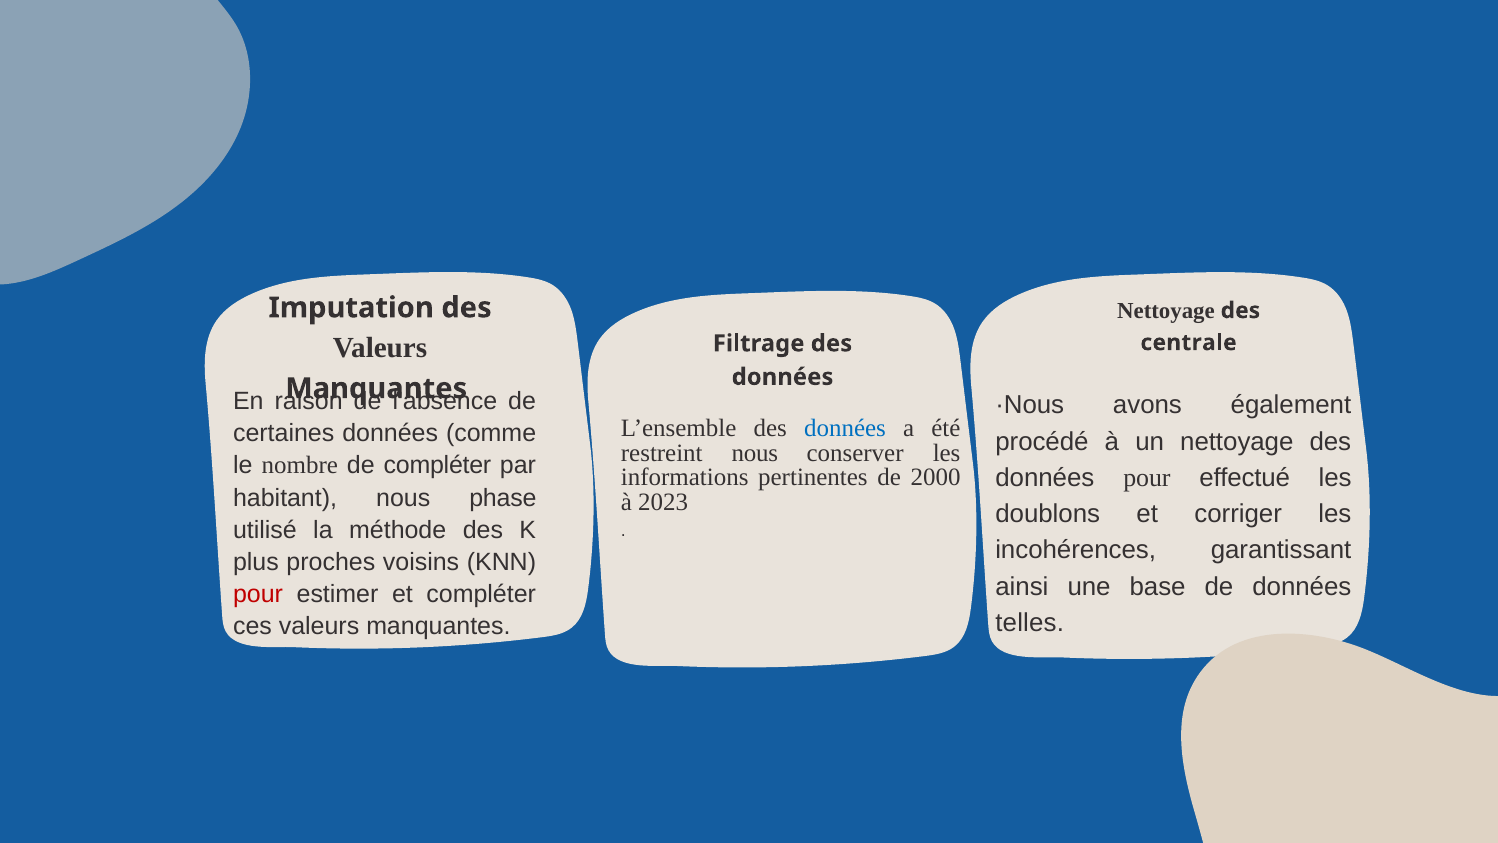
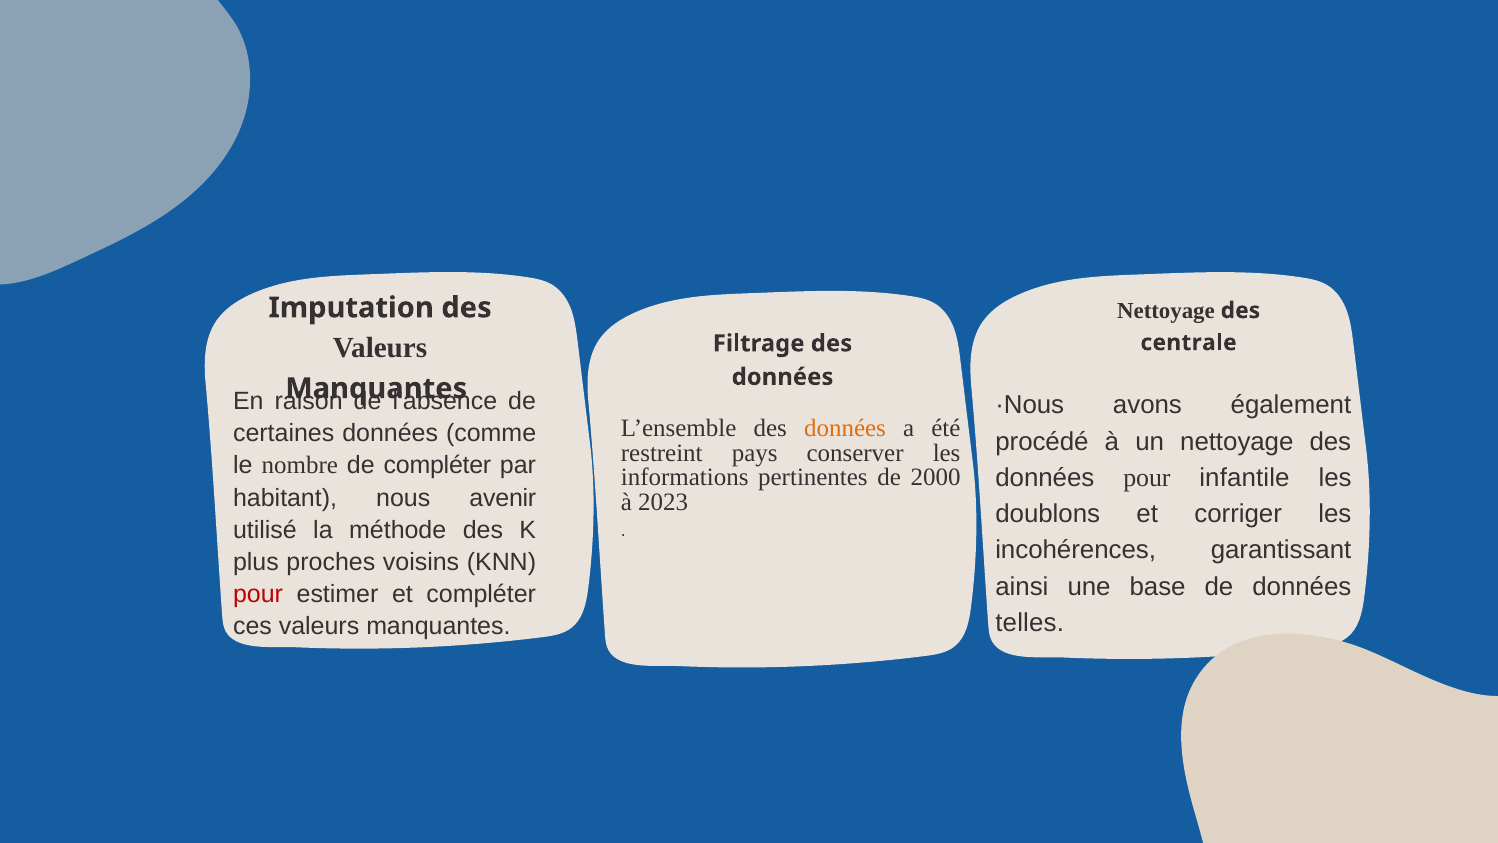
données colour: blue -> orange (845, 428)
restreint nous: nous -> pays (755, 453)
effectué: effectué -> infantile (1244, 478)
phase: phase -> avenir (503, 498)
